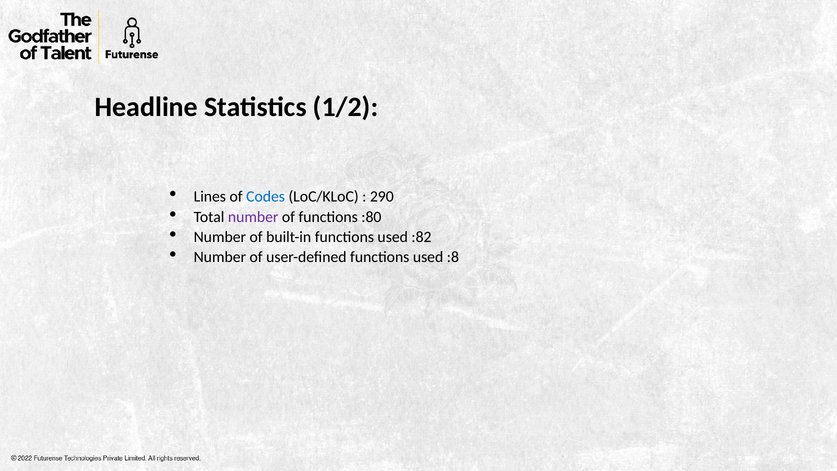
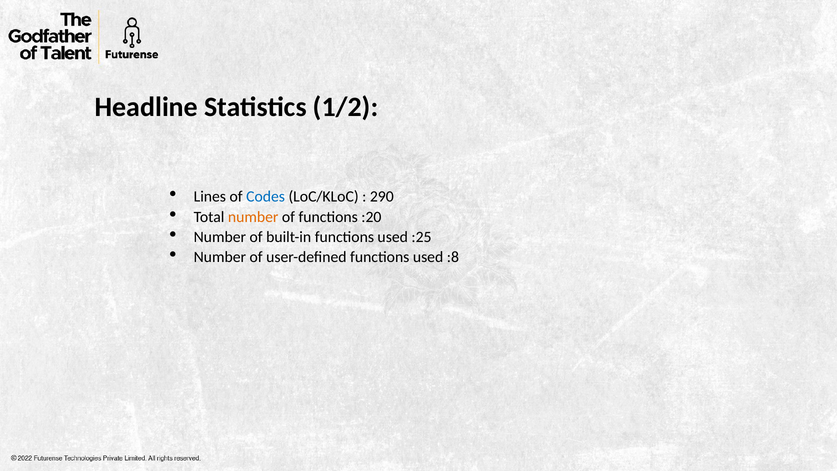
number colour: purple -> orange (253, 217)
:80: :80 -> :20 (371, 217)
:82: :82 -> :25 (421, 237)
